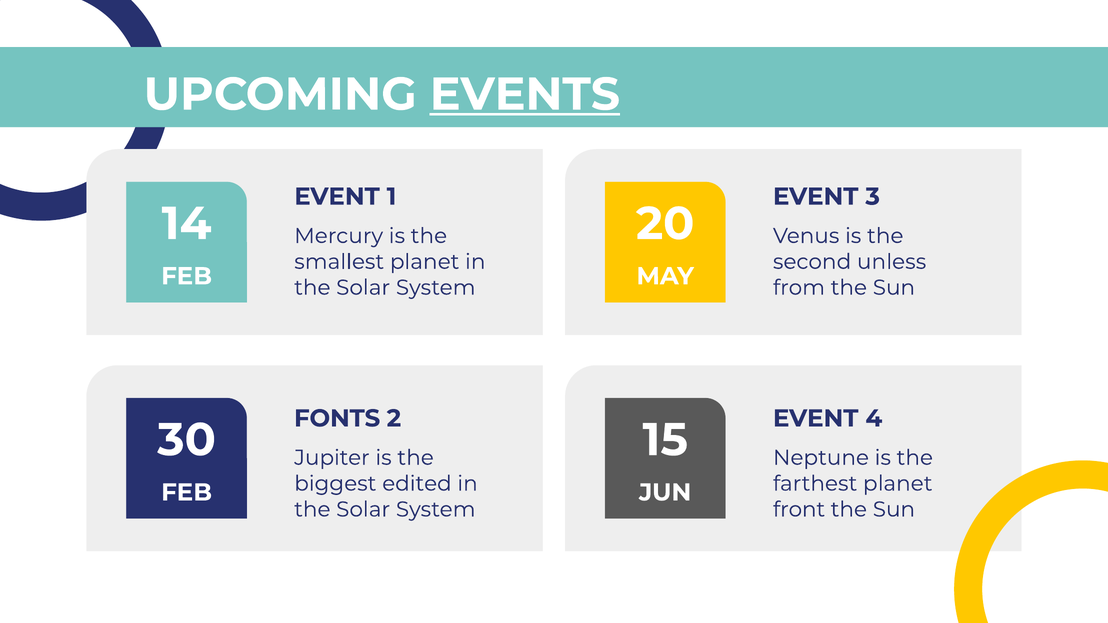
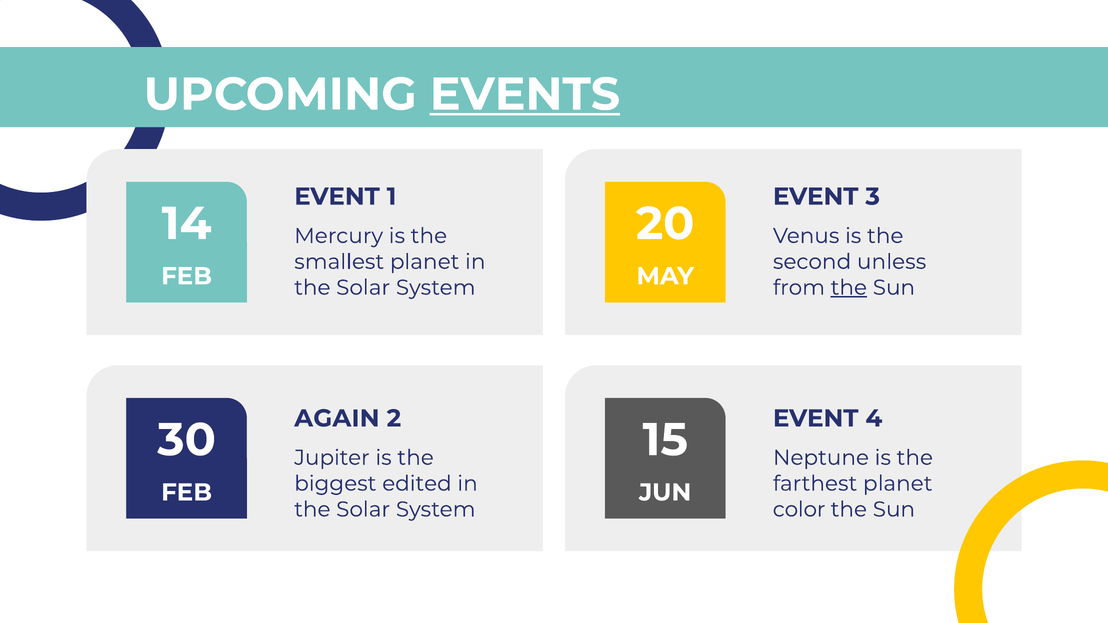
the underline: none -> present (849, 288)
FONTS: FONTS -> AGAIN (337, 419)
front: front -> color (799, 510)
